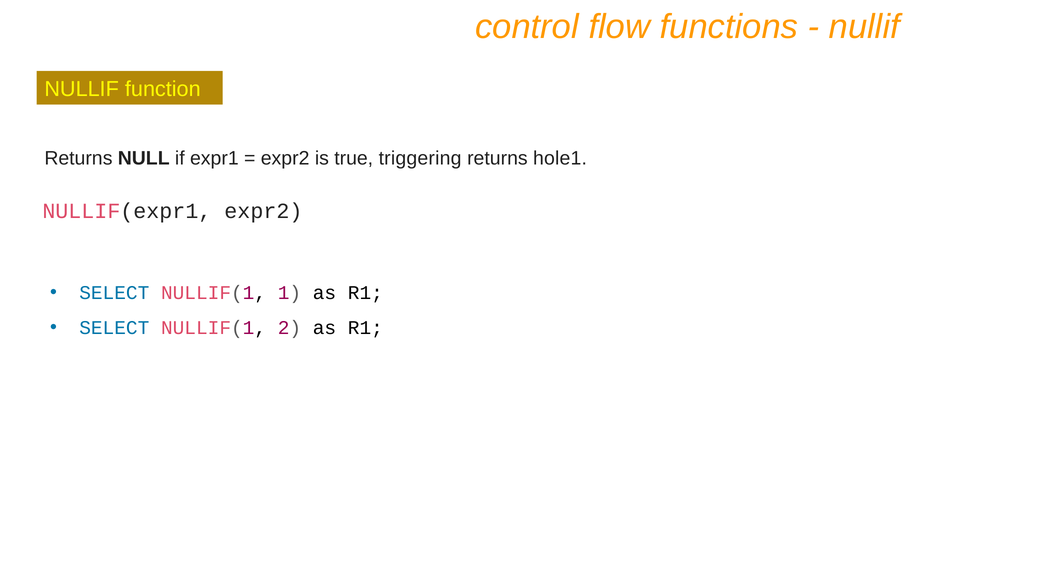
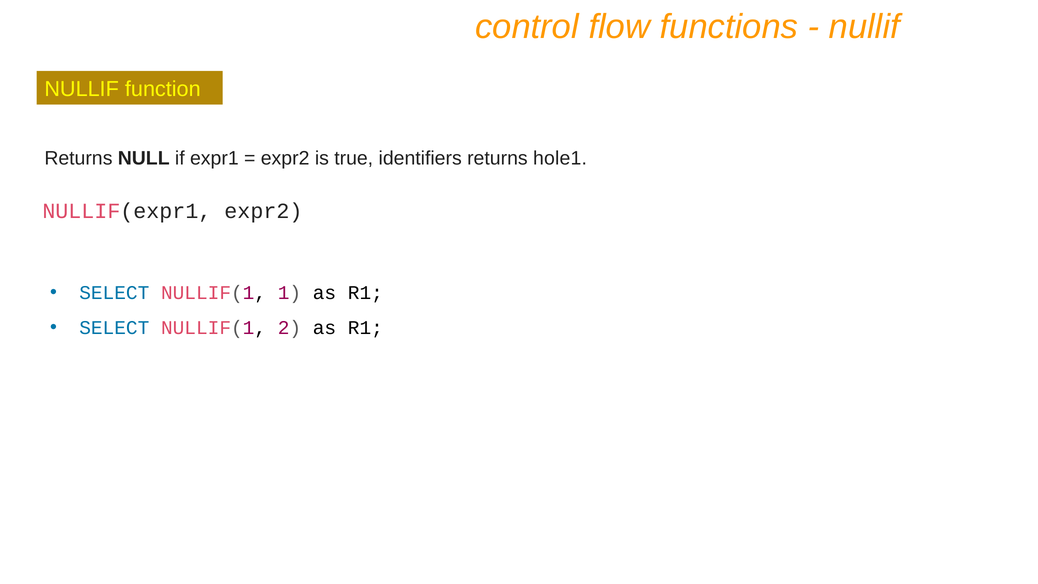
triggering: triggering -> identifiers (420, 158)
